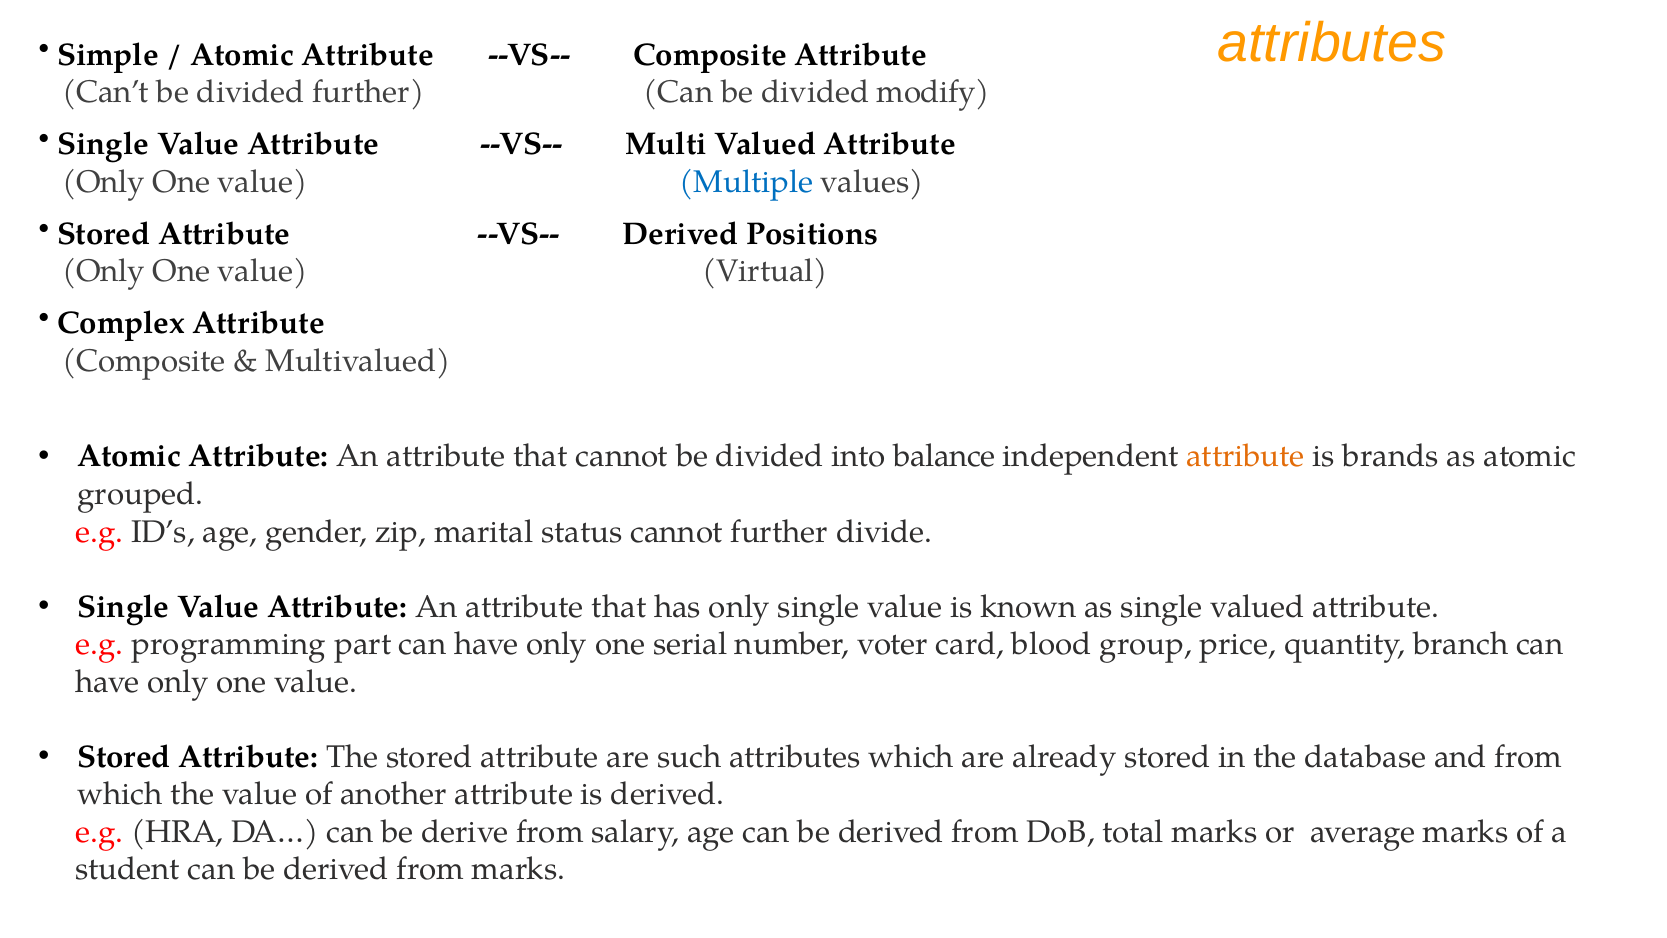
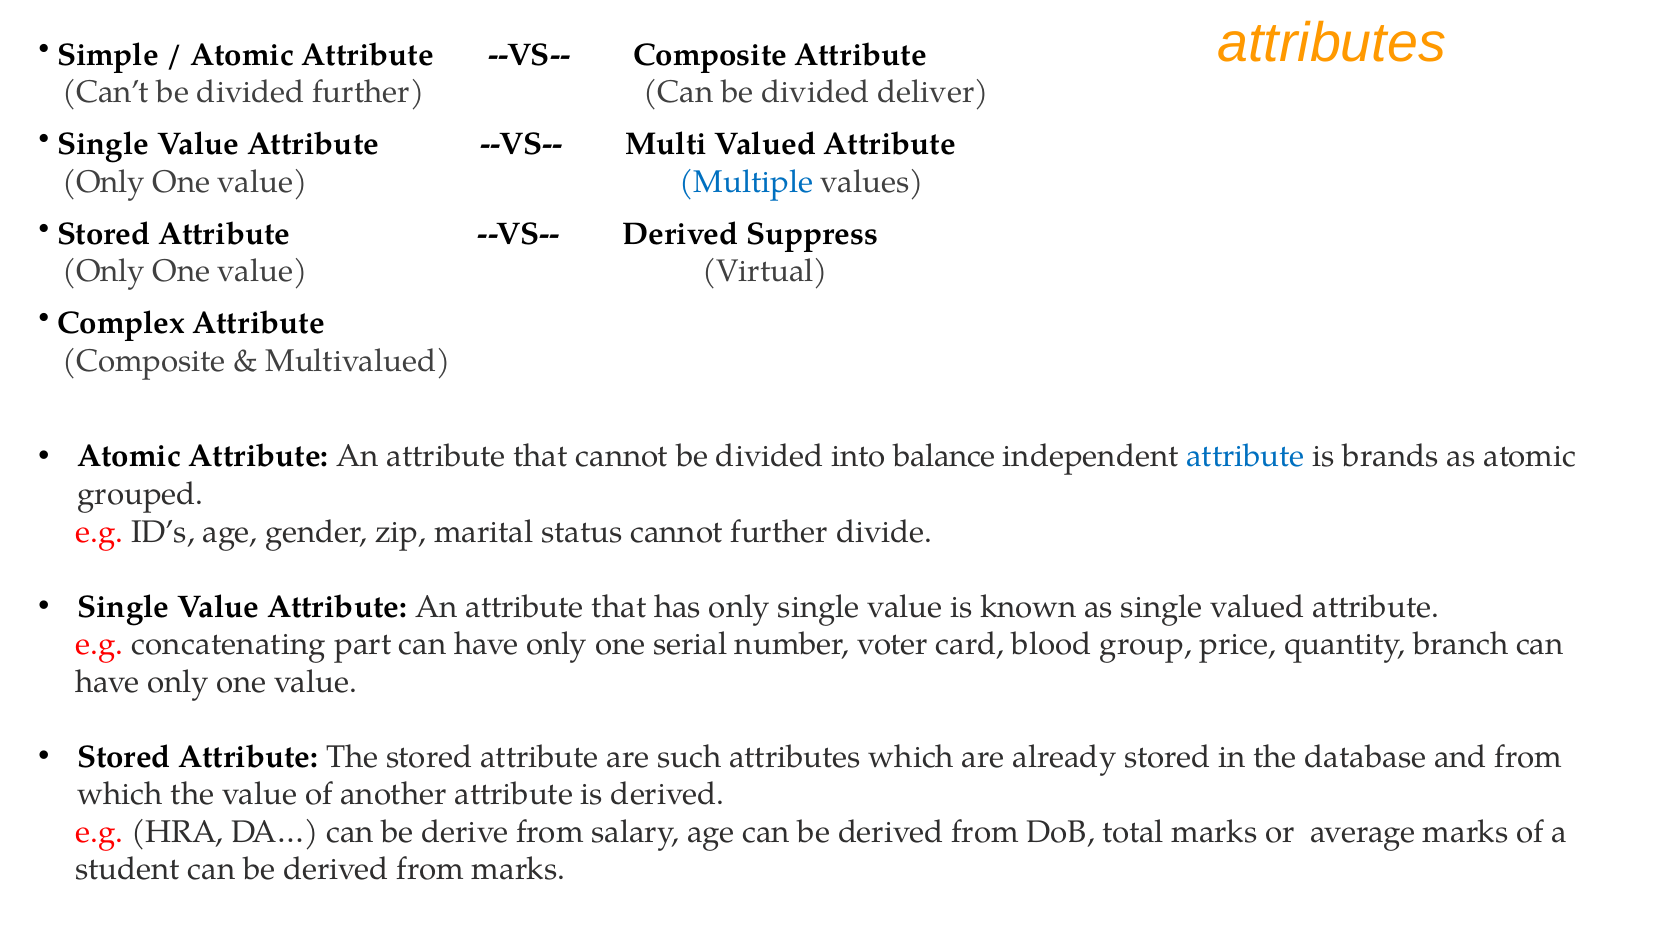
modify: modify -> deliver (933, 92)
Positions: Positions -> Suppress (812, 234)
attribute colour: orange -> blue (1246, 457)
programming: programming -> concatenating (229, 644)
